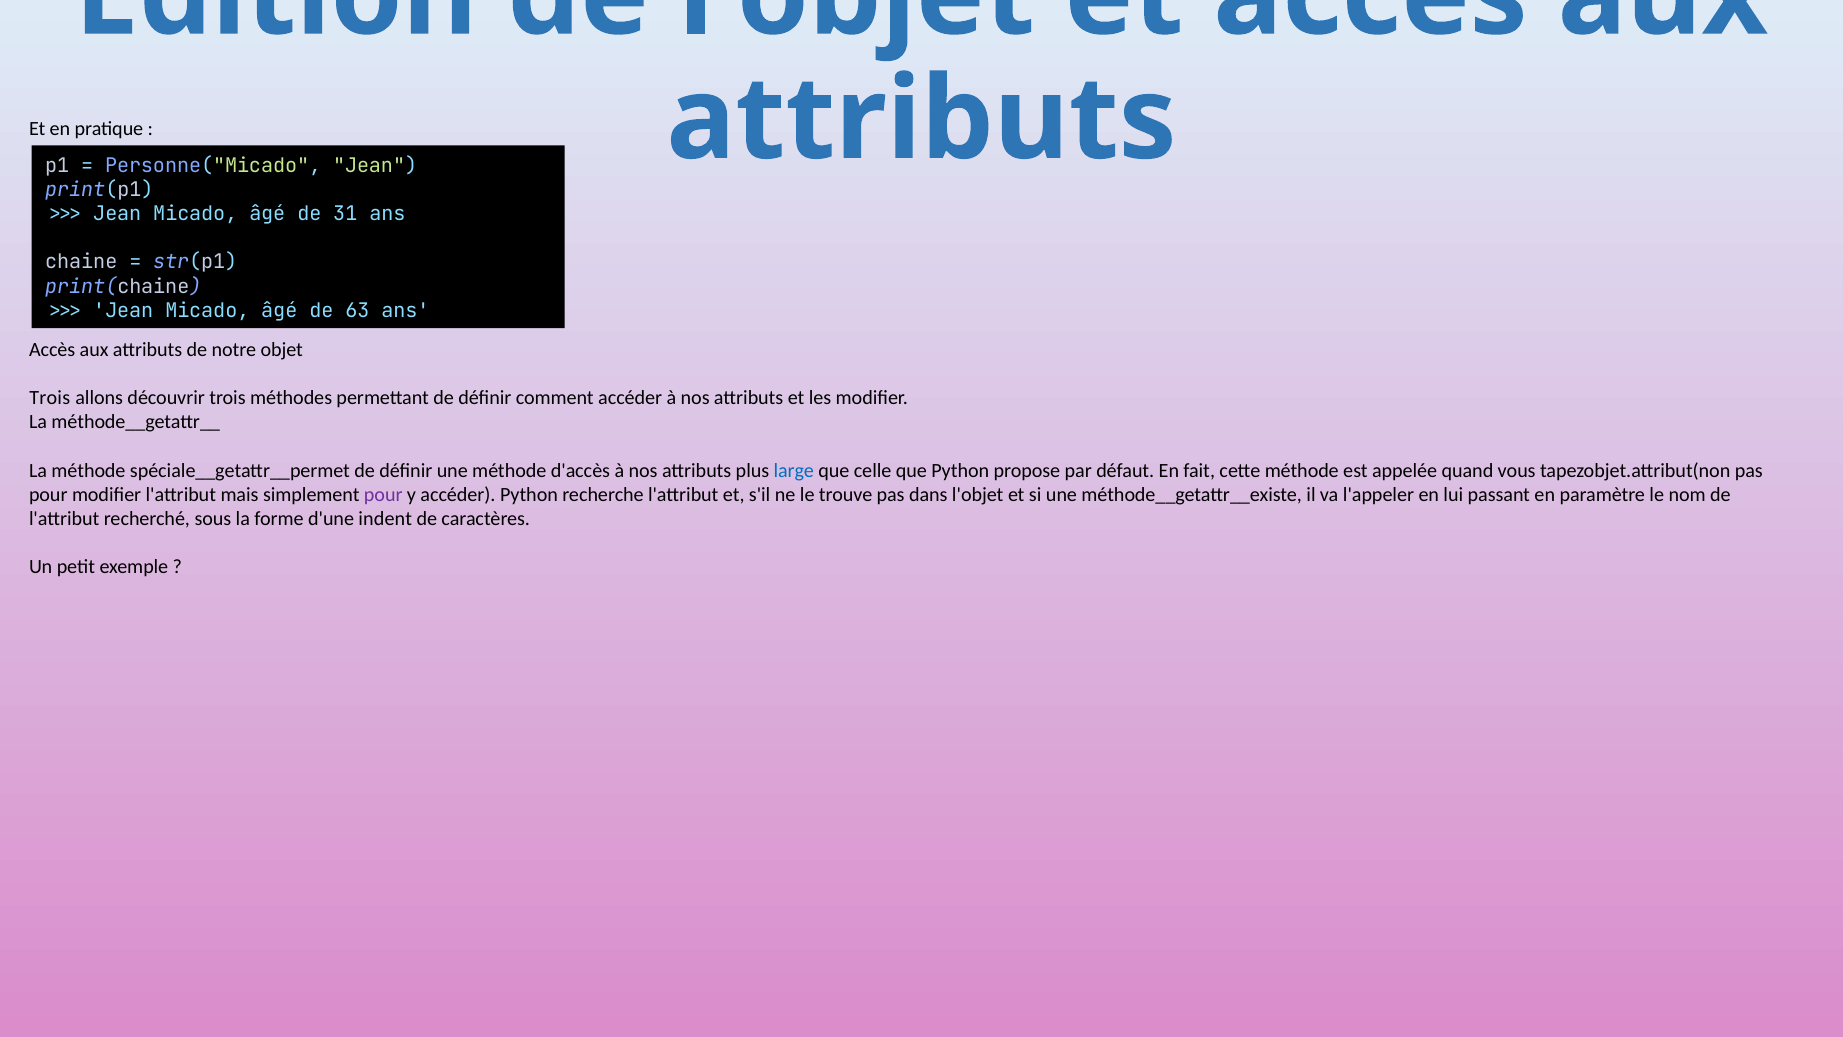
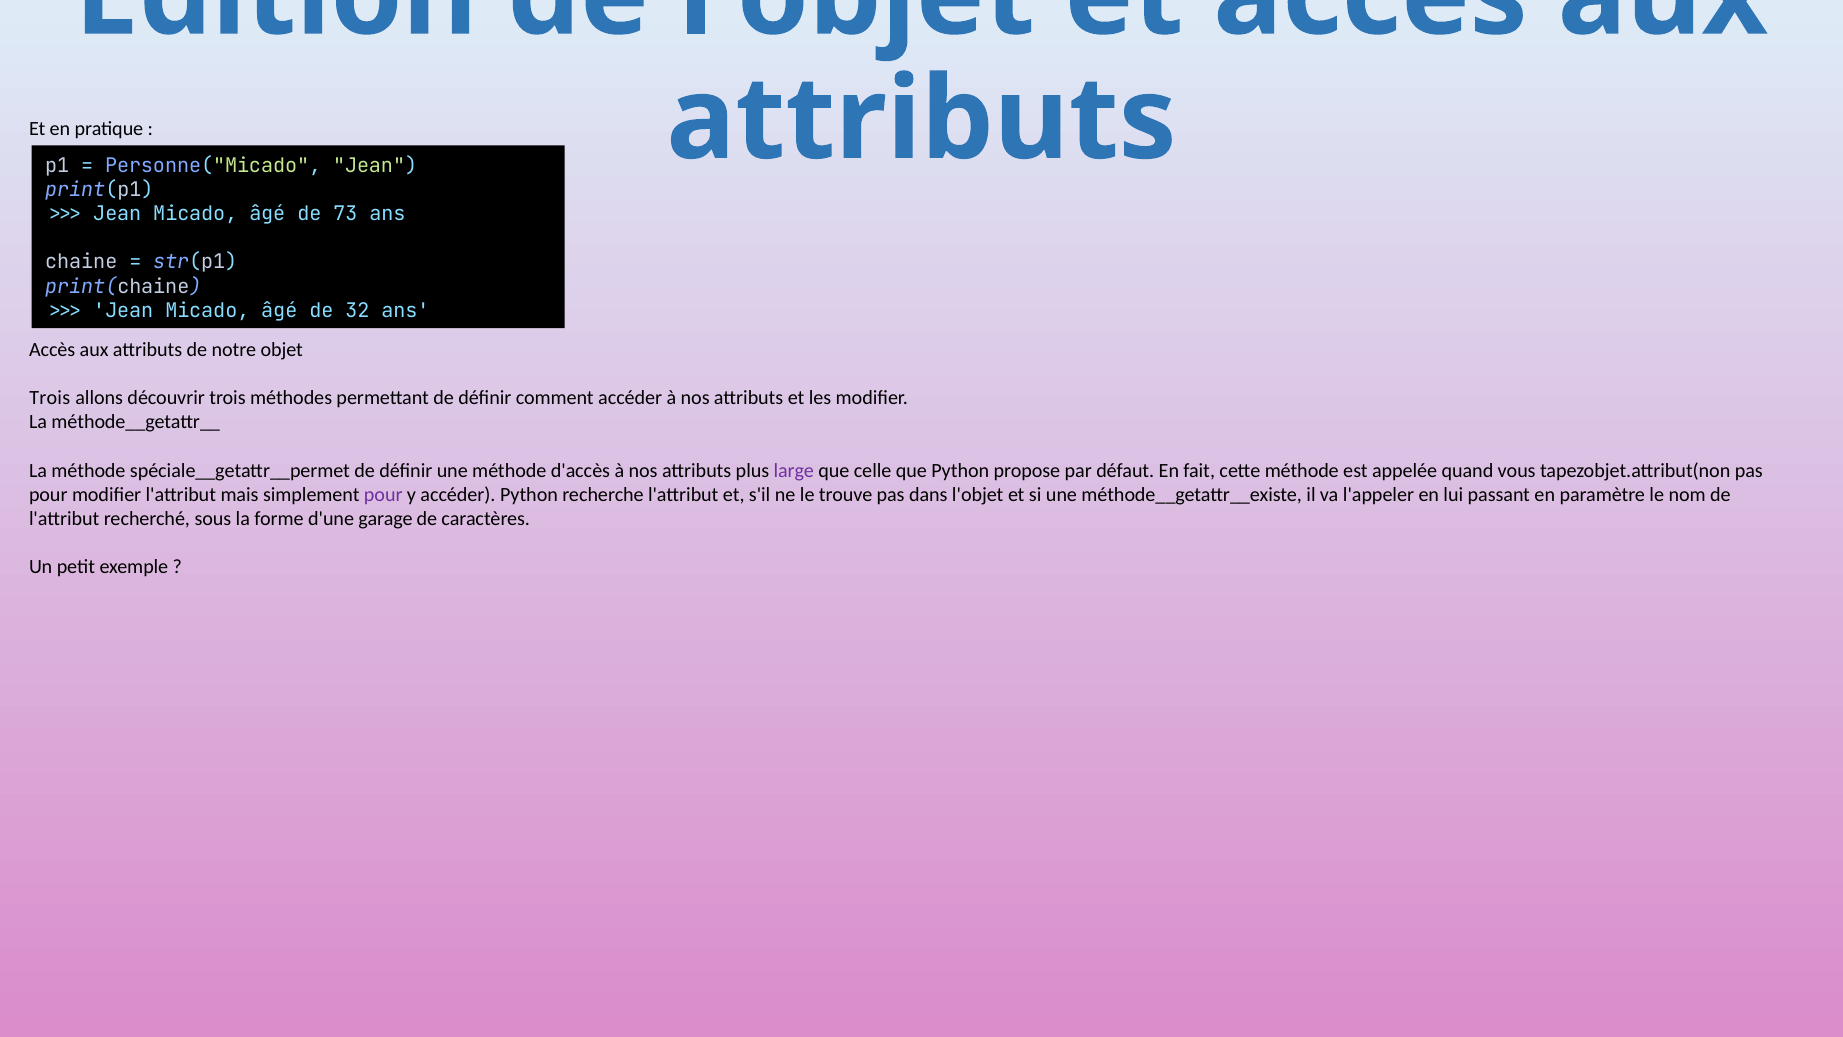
31: 31 -> 73 (345, 214)
63: 63 -> 32 (357, 311)
large colour: blue -> purple (794, 470)
indent: indent -> garage (385, 519)
